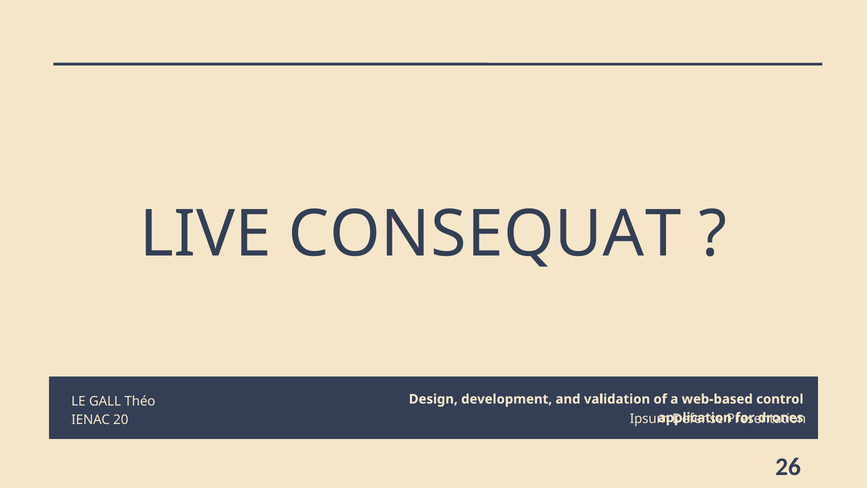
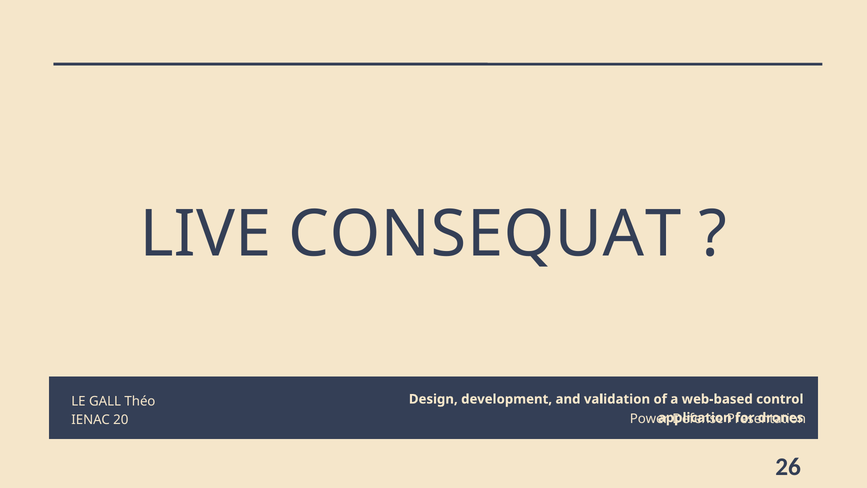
Ipsum: Ipsum -> Power (649, 419)
